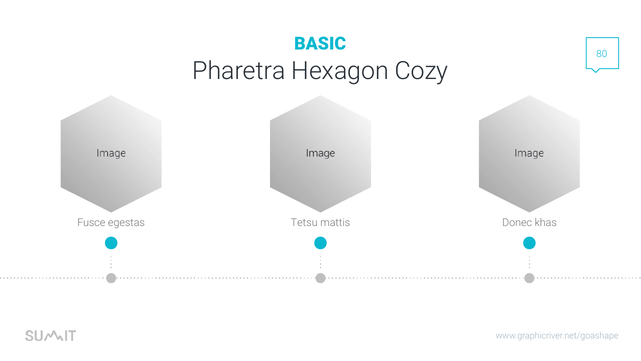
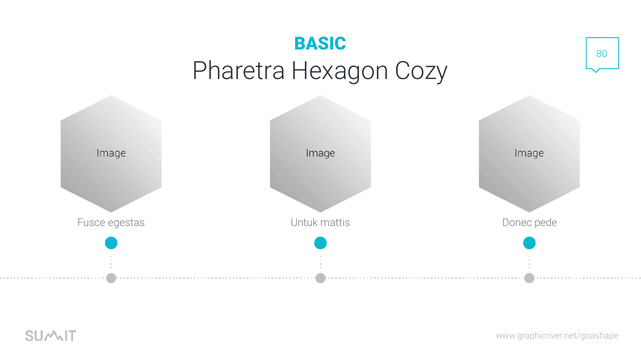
Tetsu: Tetsu -> Untuk (304, 223)
khas: khas -> pede (546, 223)
